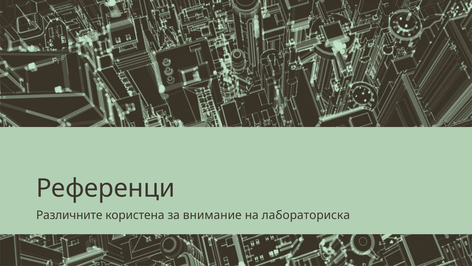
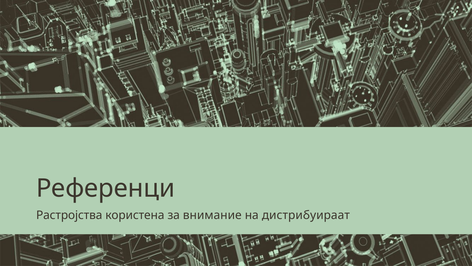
Различните: Различните -> Растројства (69, 215)
лабораториска: лабораториска -> дистрибуираат (306, 215)
